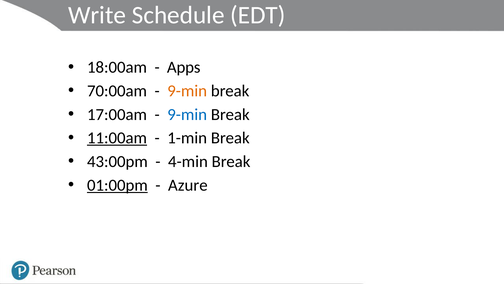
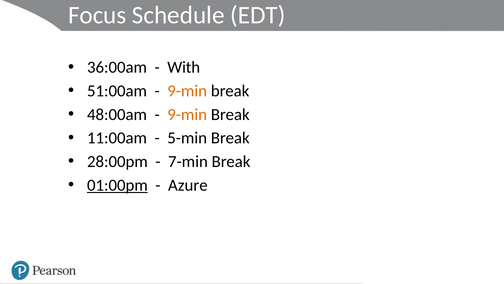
Write: Write -> Focus (97, 15)
18:00am: 18:00am -> 36:00am (117, 67)
Apps: Apps -> With (184, 67)
70:00am: 70:00am -> 51:00am (117, 91)
17:00am: 17:00am -> 48:00am (117, 114)
9-min colour: blue -> orange (187, 114)
11:00am underline: present -> none (117, 138)
1-min: 1-min -> 5-min (187, 138)
43:00pm: 43:00pm -> 28:00pm (117, 161)
4-min: 4-min -> 7-min (188, 161)
